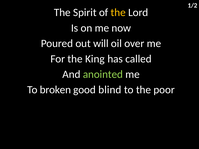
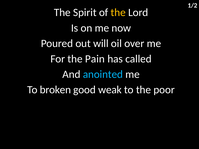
King: King -> Pain (95, 59)
anointed colour: light green -> light blue (103, 74)
blind: blind -> weak (110, 90)
